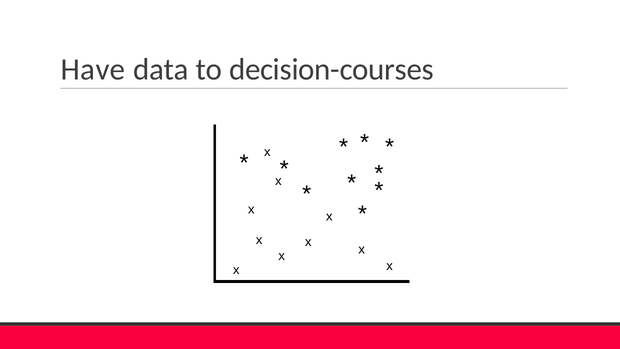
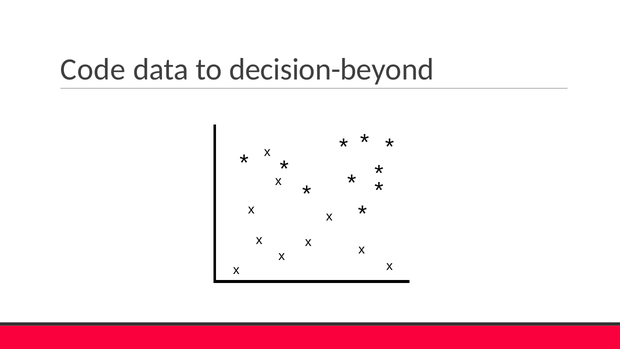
Have: Have -> Code (93, 69)
decision-courses: decision-courses -> decision-beyond (332, 69)
